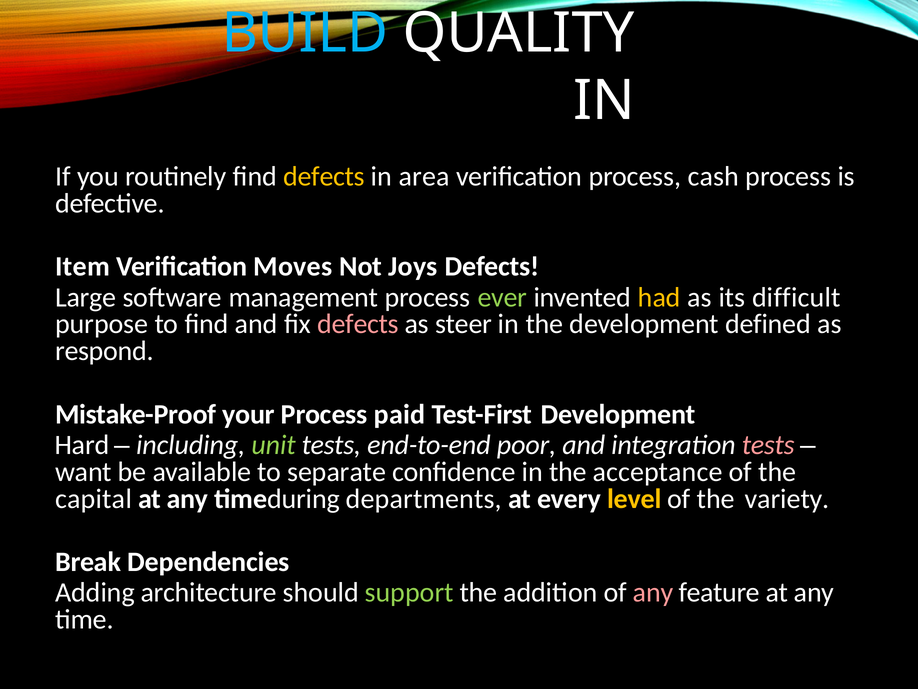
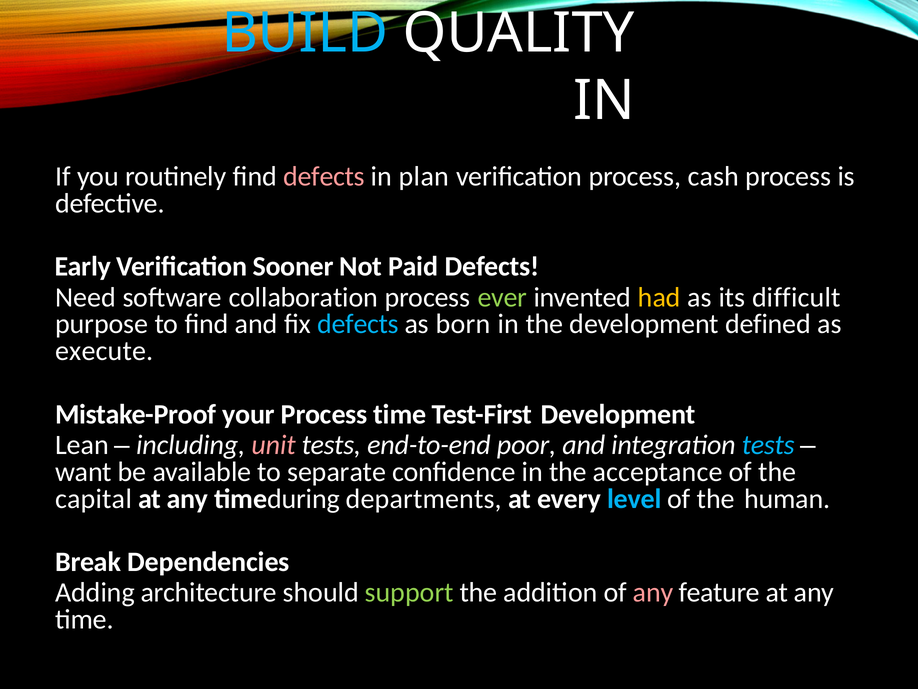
defects colour: yellow -> pink (324, 176)
area: area -> plan (424, 176)
Item: Item -> Early (83, 267)
Moves: Moves -> Sooner (293, 267)
Joys: Joys -> Paid (413, 267)
Large: Large -> Need (85, 297)
management: management -> collaboration (303, 297)
defects colour: pink -> light blue (358, 324)
steer: steer -> born (463, 324)
respond: respond -> execute (104, 351)
Process paid: paid -> time (400, 414)
Hard: Hard -> Lean (82, 445)
unit colour: light green -> pink (274, 445)
tests colour: pink -> light blue (768, 445)
level colour: yellow -> light blue (634, 498)
variety: variety -> human (787, 498)
